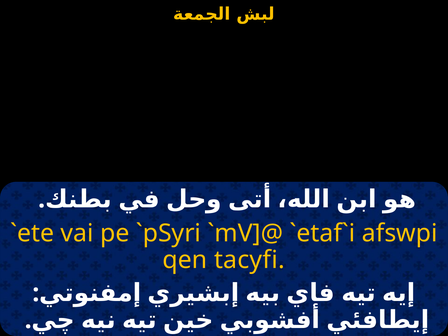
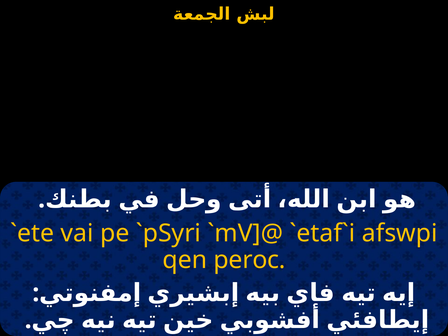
tacyfi: tacyfi -> peroc (250, 260)
